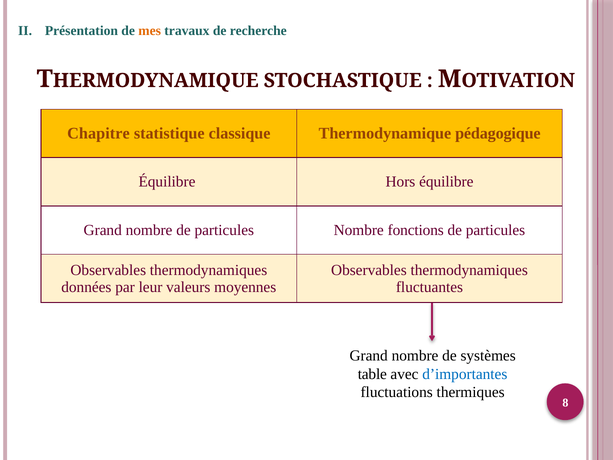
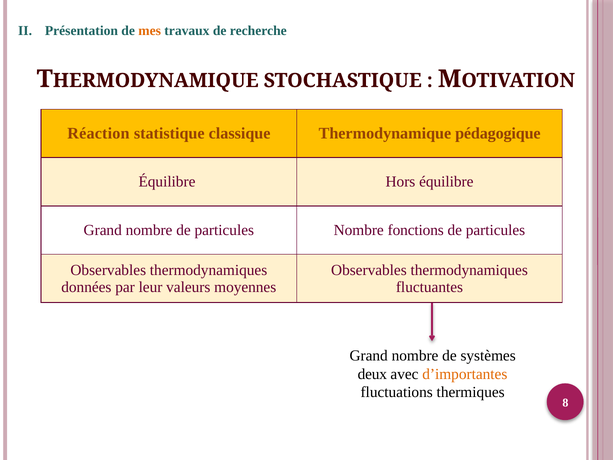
Chapitre: Chapitre -> Réaction (98, 133)
table: table -> deux (372, 374)
d’importantes colour: blue -> orange (465, 374)
